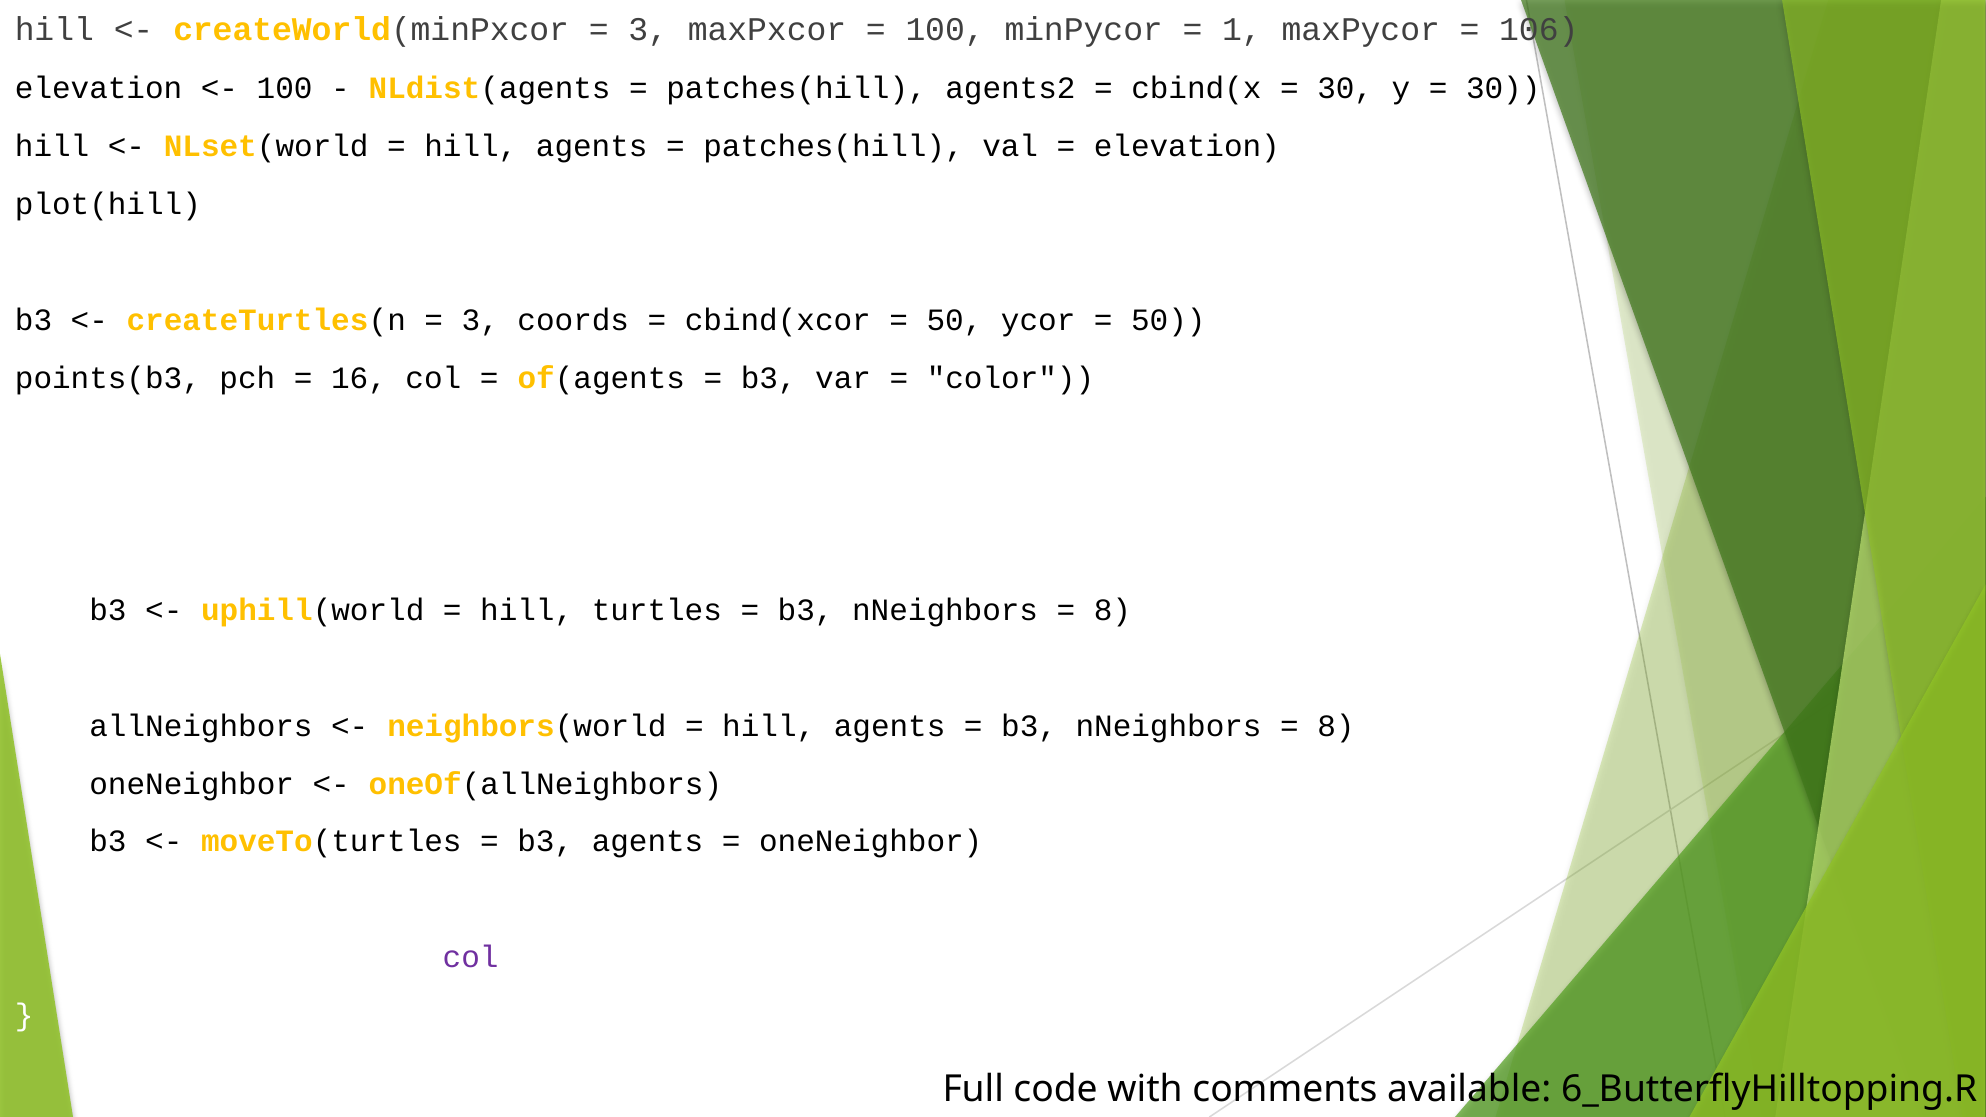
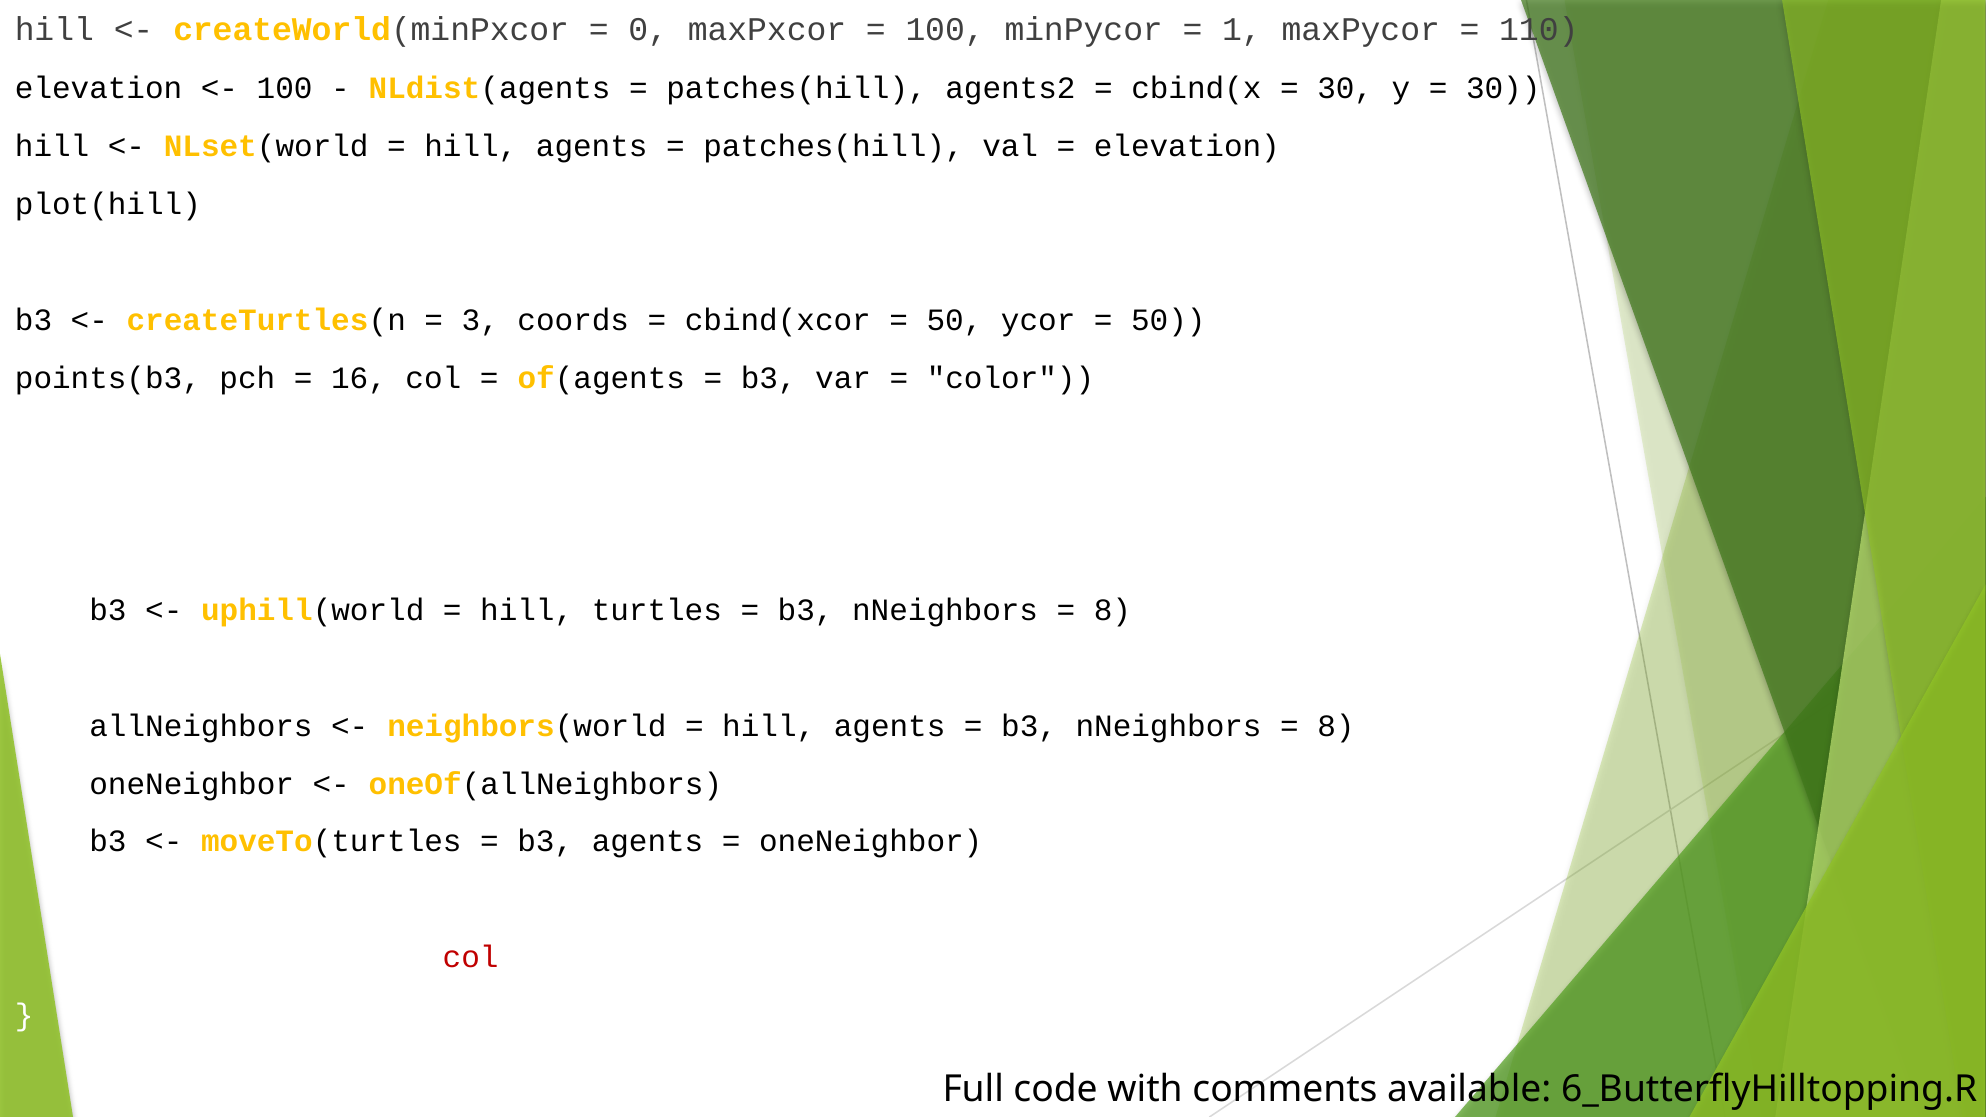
3: 3 -> 0 (648, 30)
106: 106 -> 110 (1539, 30)
col colour: purple -> red (471, 958)
